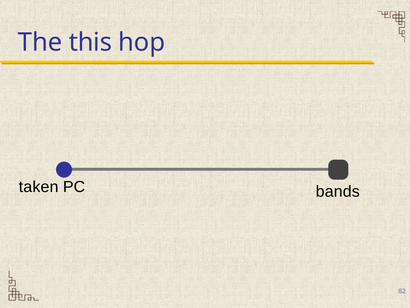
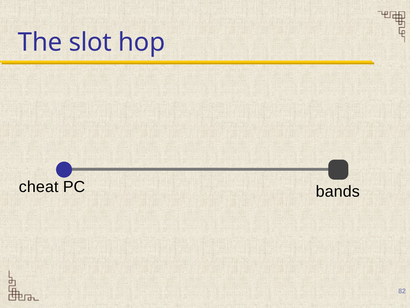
this: this -> slot (90, 42)
taken: taken -> cheat (39, 187)
